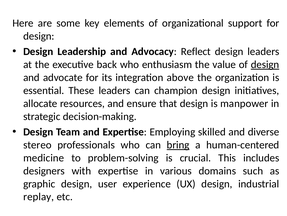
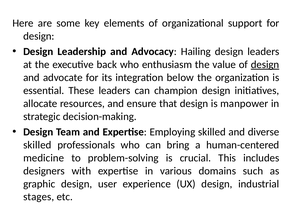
Reflect: Reflect -> Hailing (196, 51)
above: above -> below (180, 77)
stereo: stereo -> skilled (37, 144)
bring underline: present -> none (178, 144)
replay: replay -> stages (39, 196)
